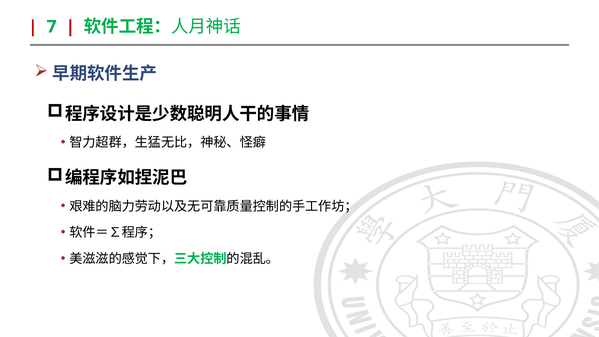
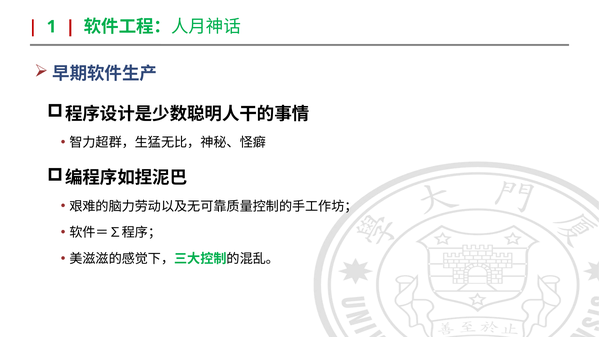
7: 7 -> 1 (52, 27)
